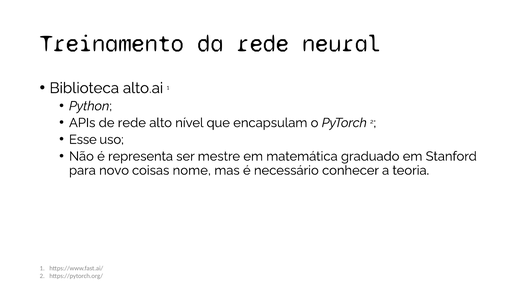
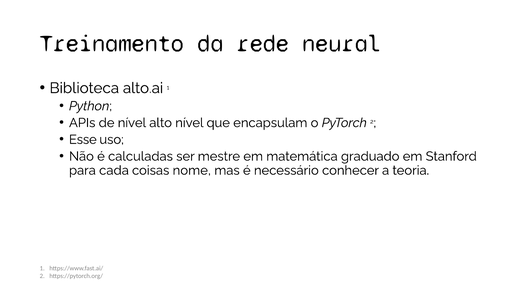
de rede: rede -> nível (132, 123)
representa: representa -> calculadas (140, 156)
novo: novo -> cada (114, 170)
